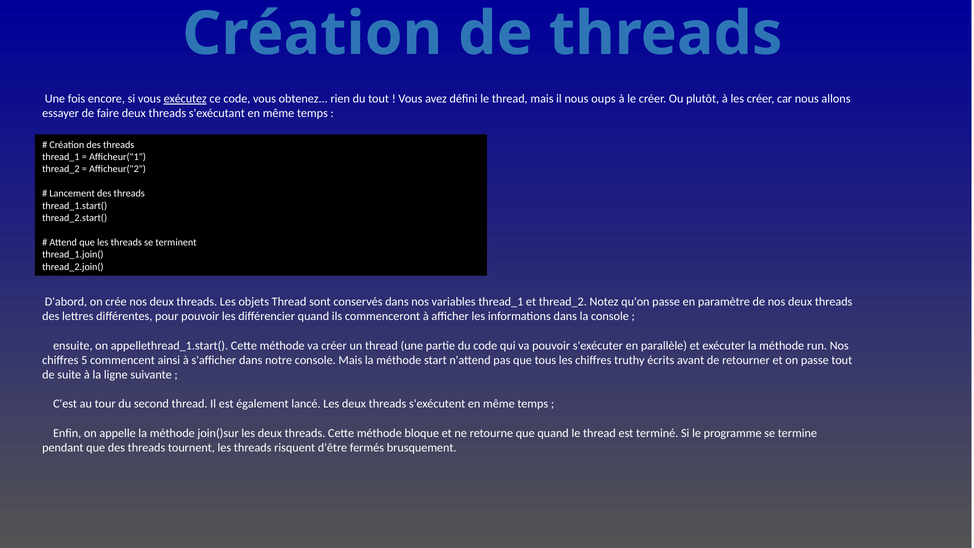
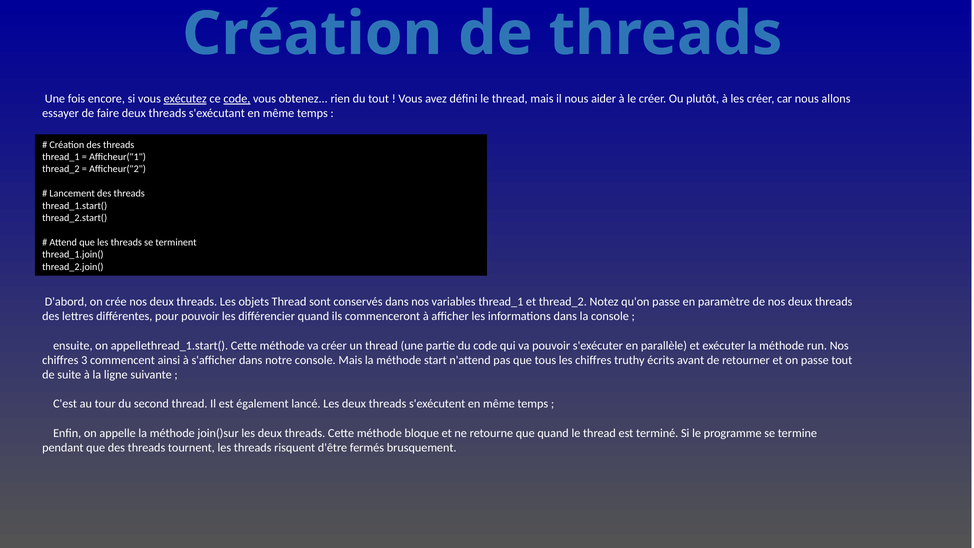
code underline: none -> present (237, 99)
oups: oups -> aider (604, 99)
5: 5 -> 3 (84, 360)
